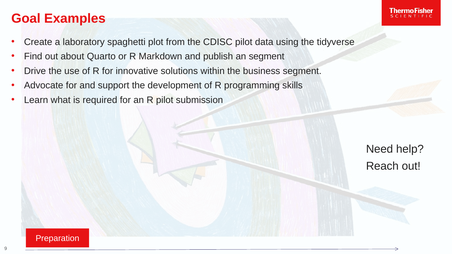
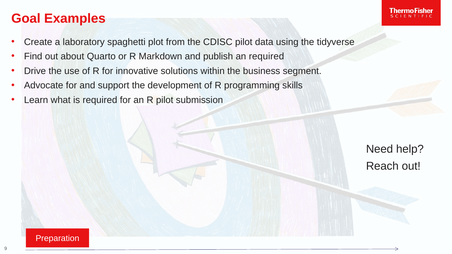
an segment: segment -> required (267, 56)
